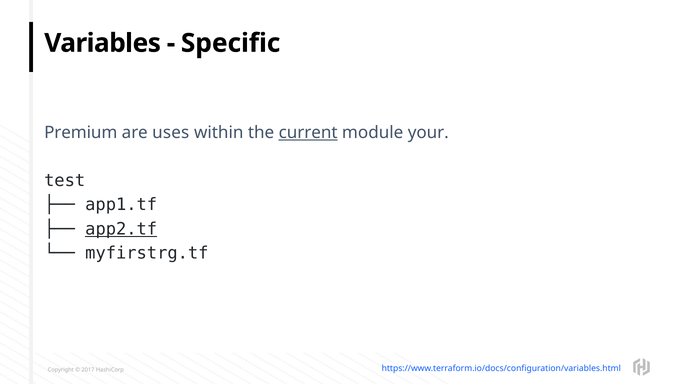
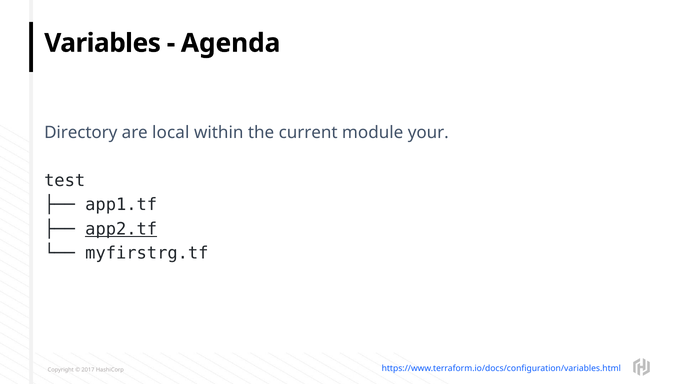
Specific: Specific -> Agenda (231, 43)
Premium: Premium -> Directory (81, 133)
uses: uses -> local (171, 133)
current underline: present -> none (308, 133)
